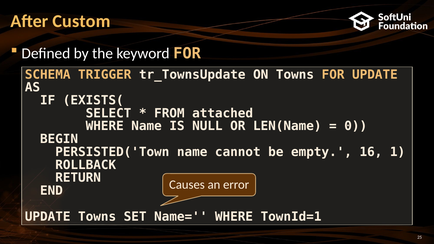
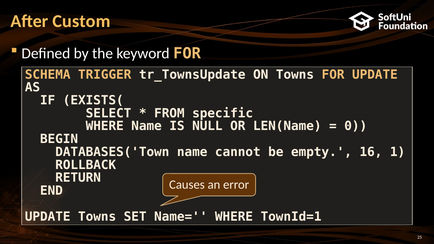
attached: attached -> specific (223, 113)
PERSISTED('Town: PERSISTED('Town -> DATABASES('Town (112, 152)
